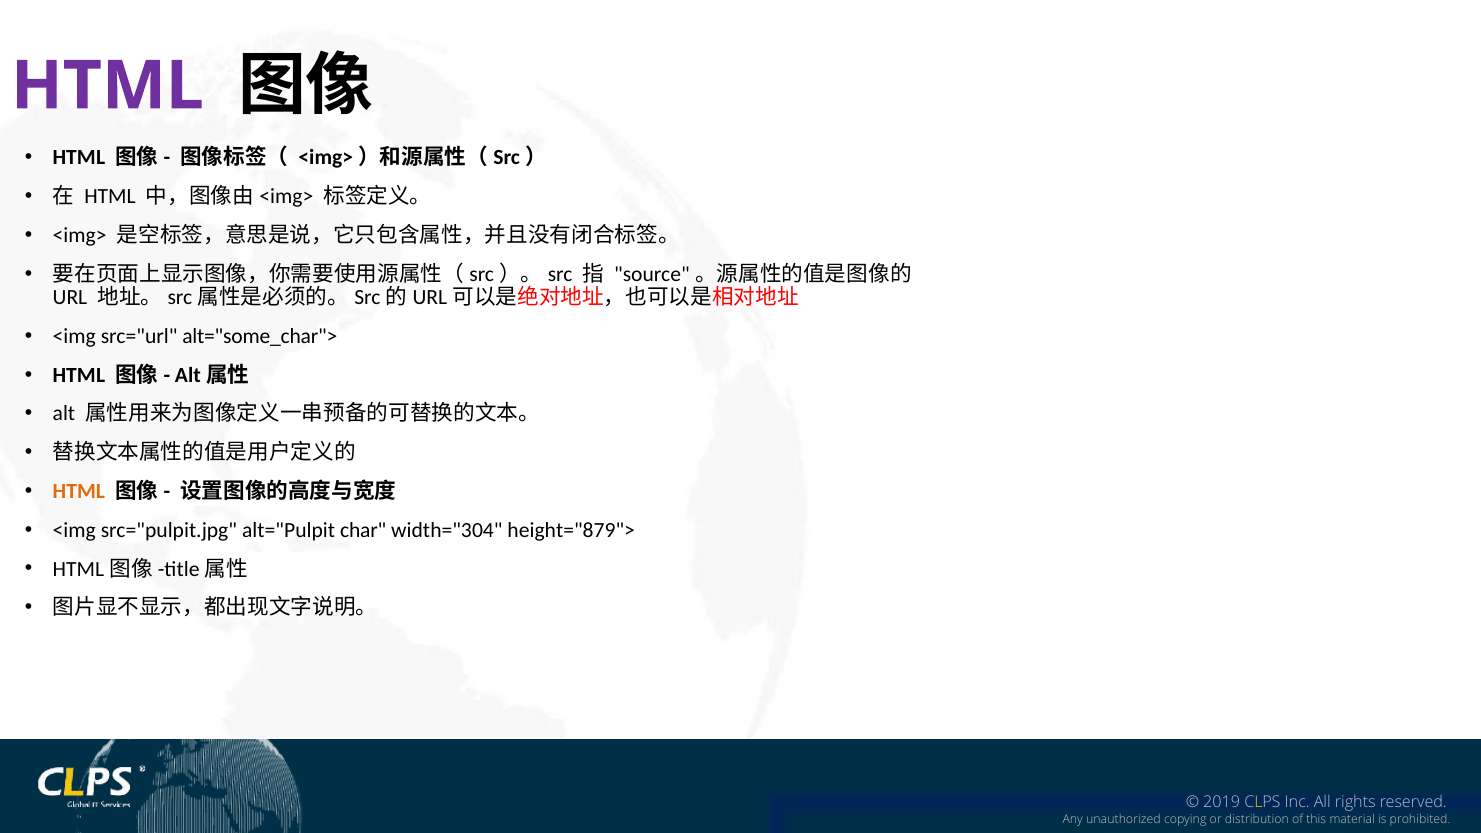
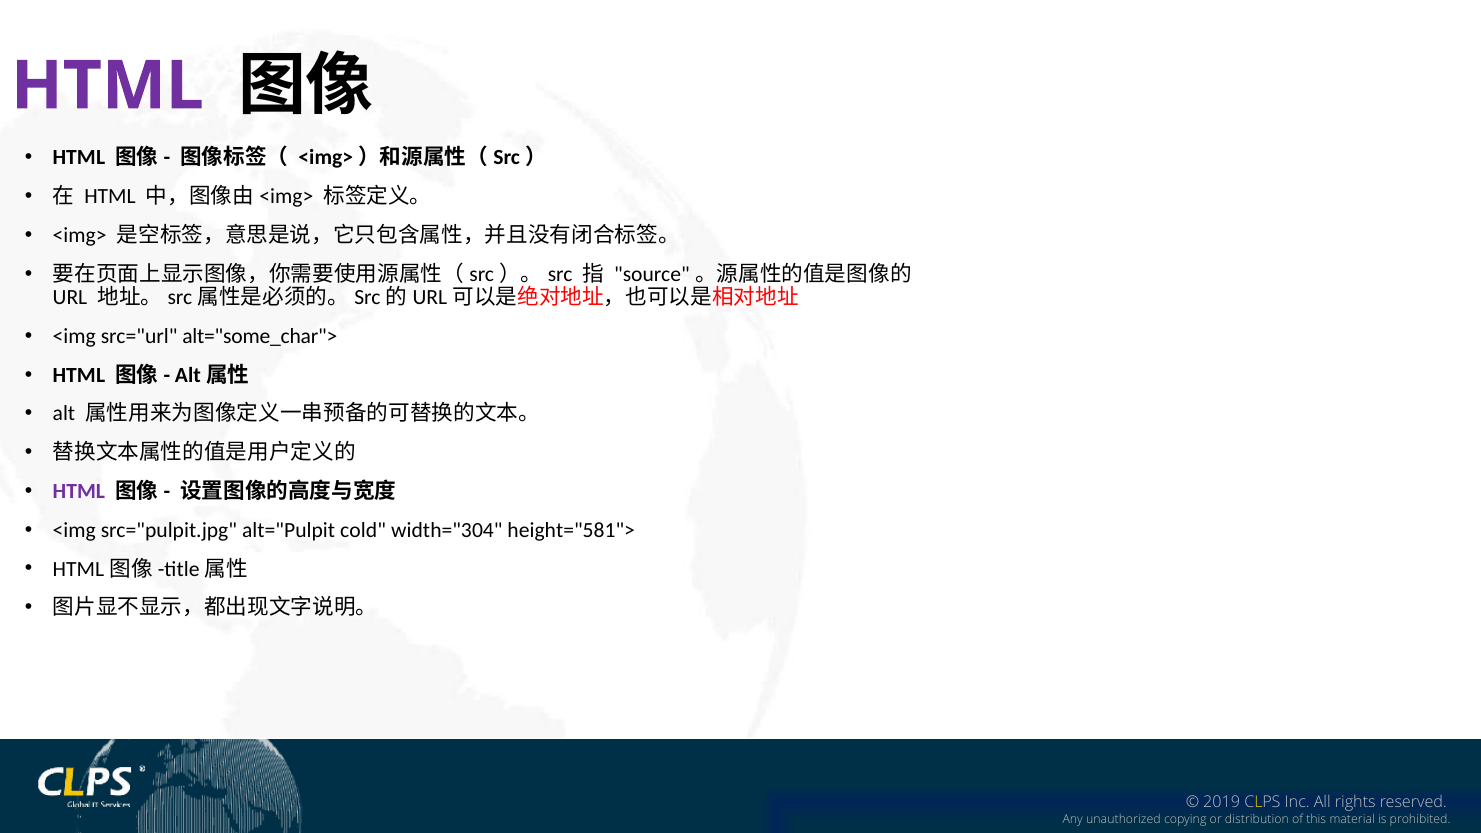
HTML colour: orange -> purple (79, 491)
char: char -> cold (363, 530)
height="879">: height="879"> -> height="581"> (571, 530)
